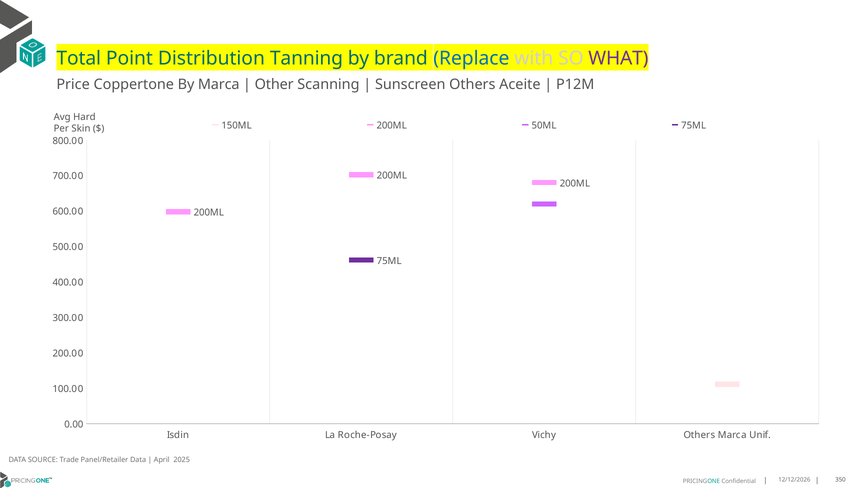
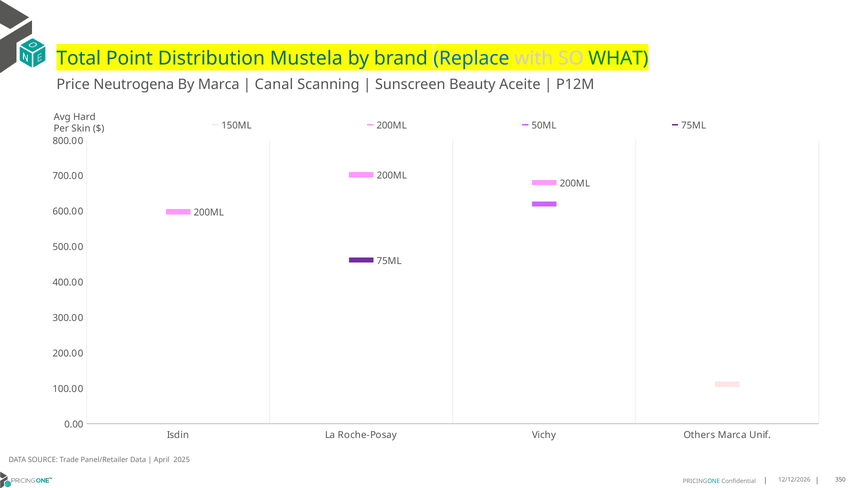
Tanning: Tanning -> Mustela (306, 58)
WHAT colour: purple -> green (618, 58)
Coppertone: Coppertone -> Neutrogena (134, 85)
Other: Other -> Canal (274, 85)
Sunscreen Others: Others -> Beauty (472, 85)
